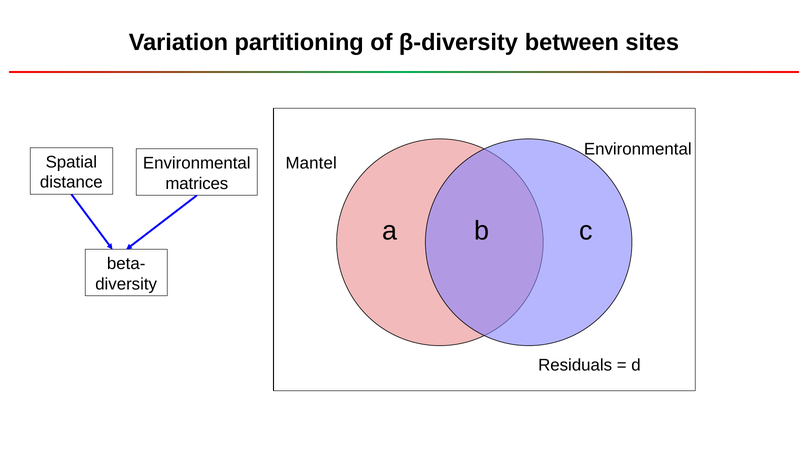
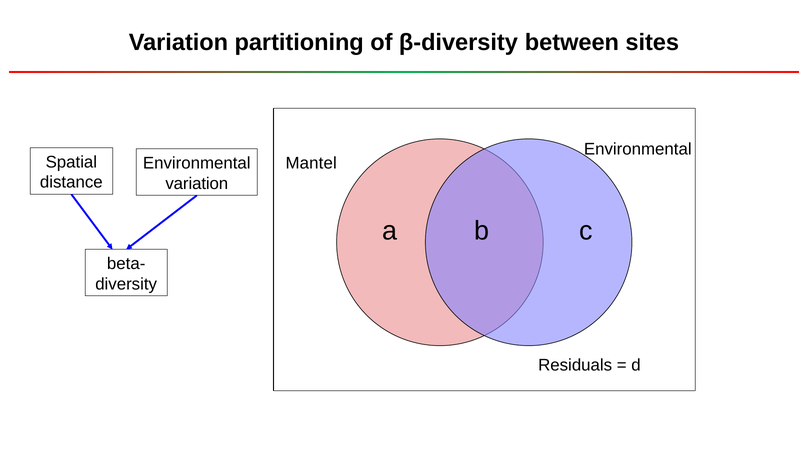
matrices: matrices -> variation (197, 183)
